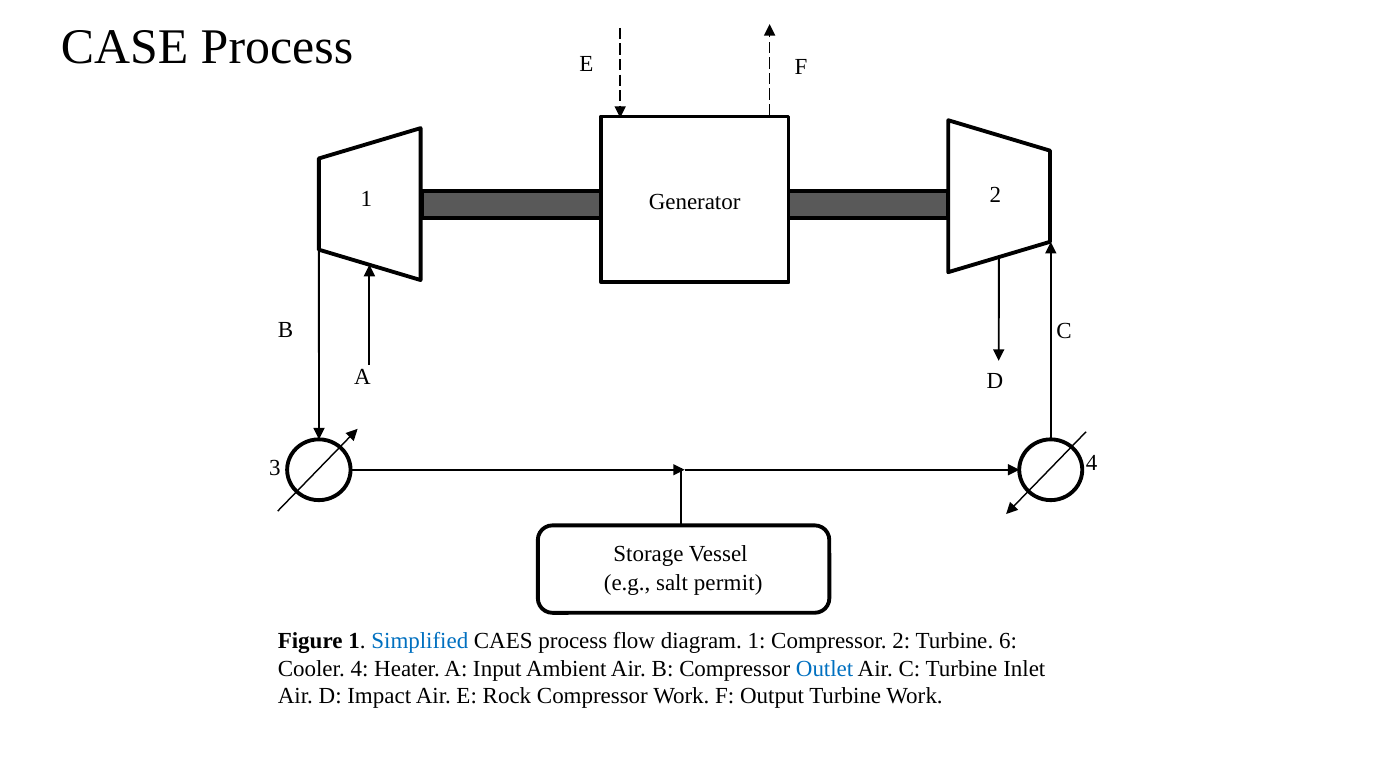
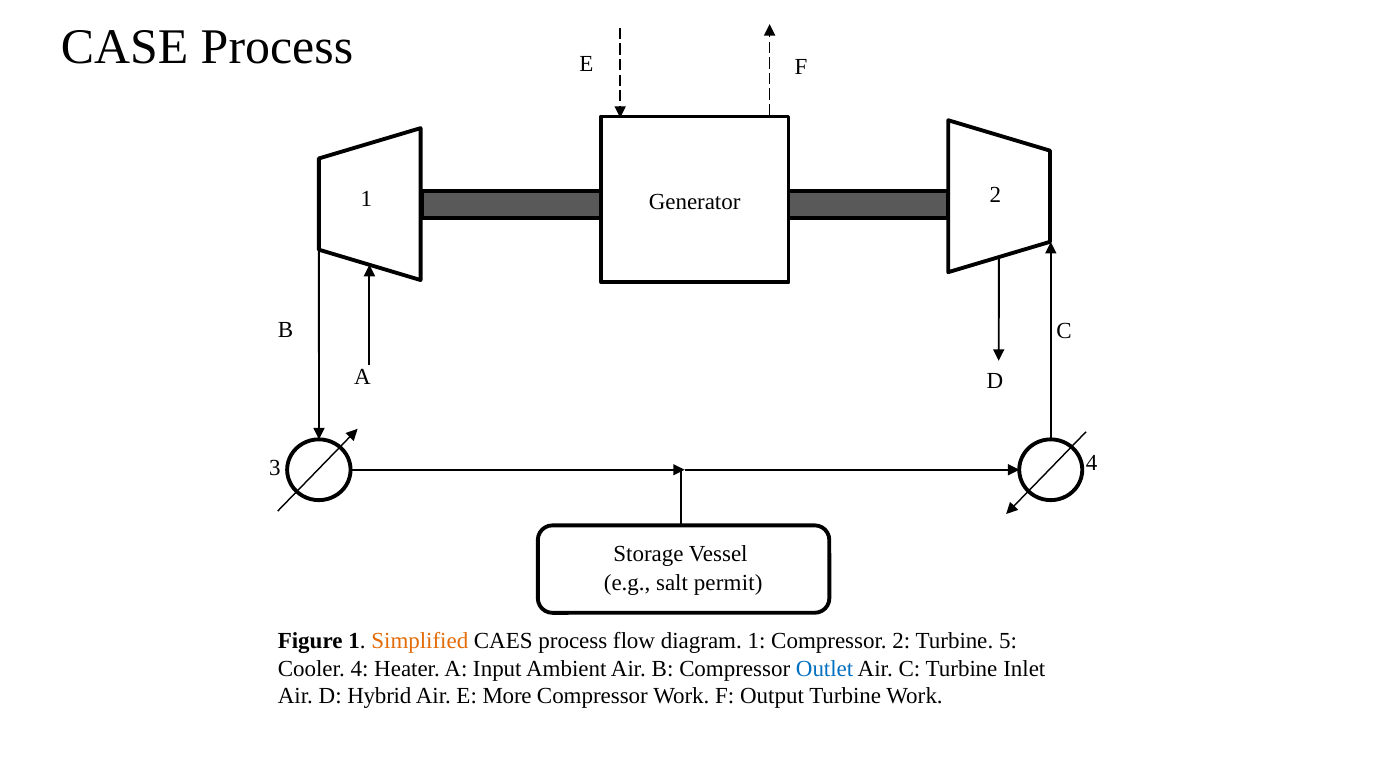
Simplified colour: blue -> orange (420, 641)
6: 6 -> 5 (1008, 641)
Impact: Impact -> Hybrid (379, 696)
Rock: Rock -> More (507, 696)
